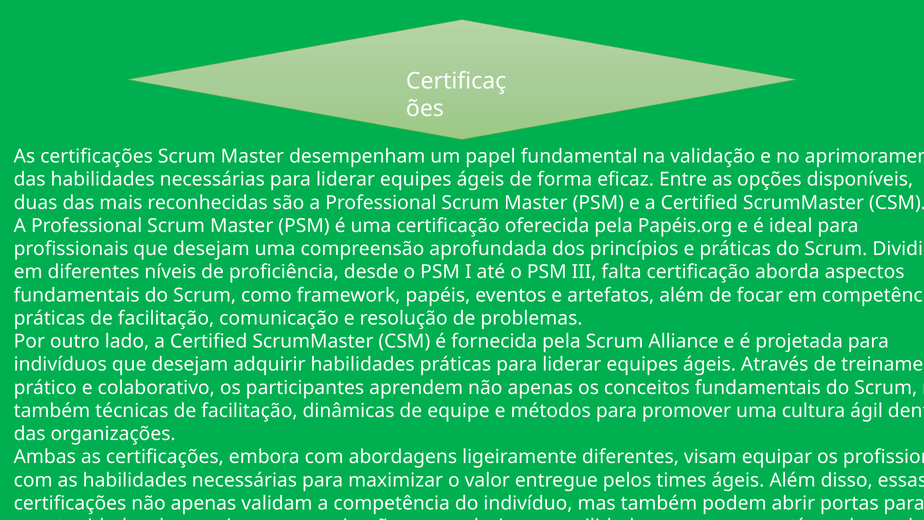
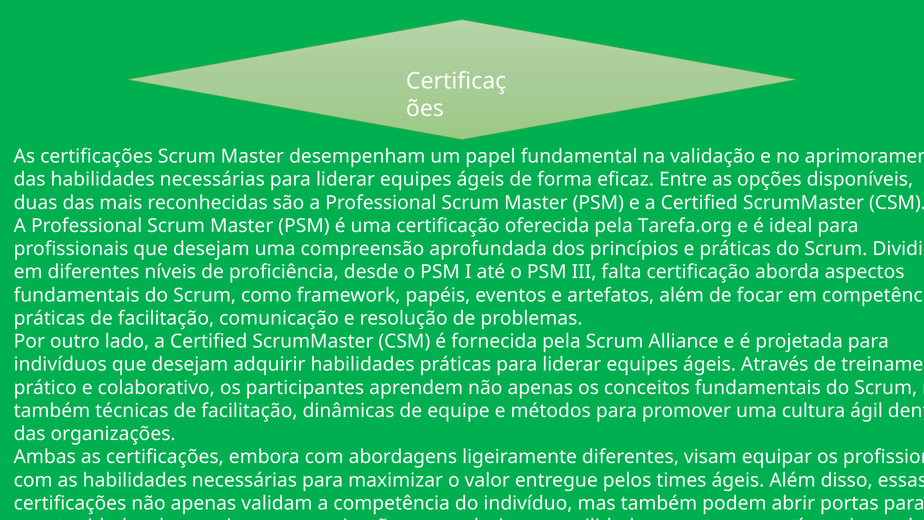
Papéis.org: Papéis.org -> Tarefa.org (685, 226)
